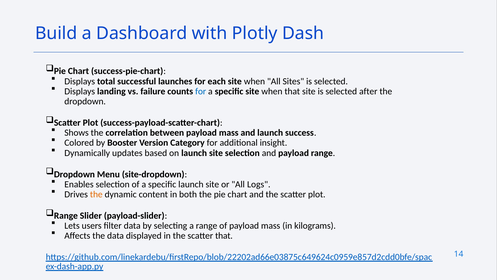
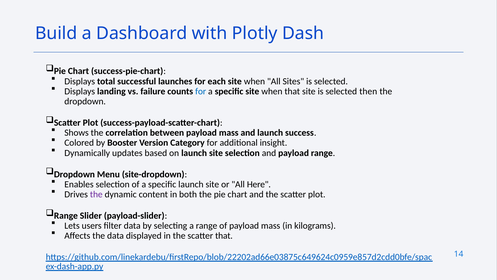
after: after -> then (368, 91)
Logs: Logs -> Here (259, 184)
the colour: orange -> purple (96, 194)
